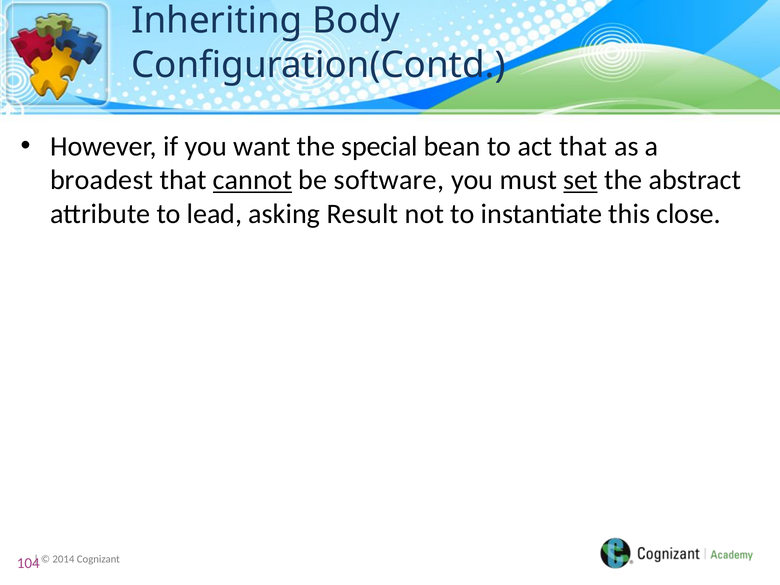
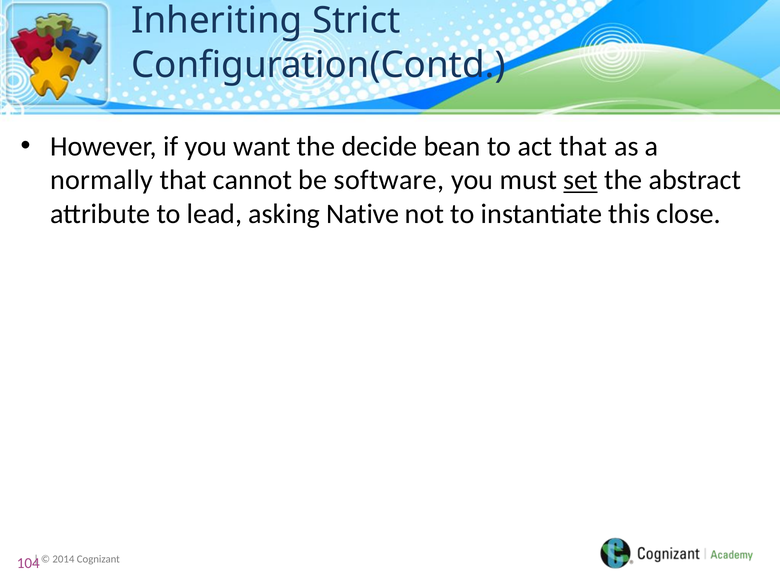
Body: Body -> Strict (356, 21)
special: special -> decide (379, 146)
broadest: broadest -> normally (102, 180)
cannot underline: present -> none (253, 180)
Result: Result -> Native (363, 214)
